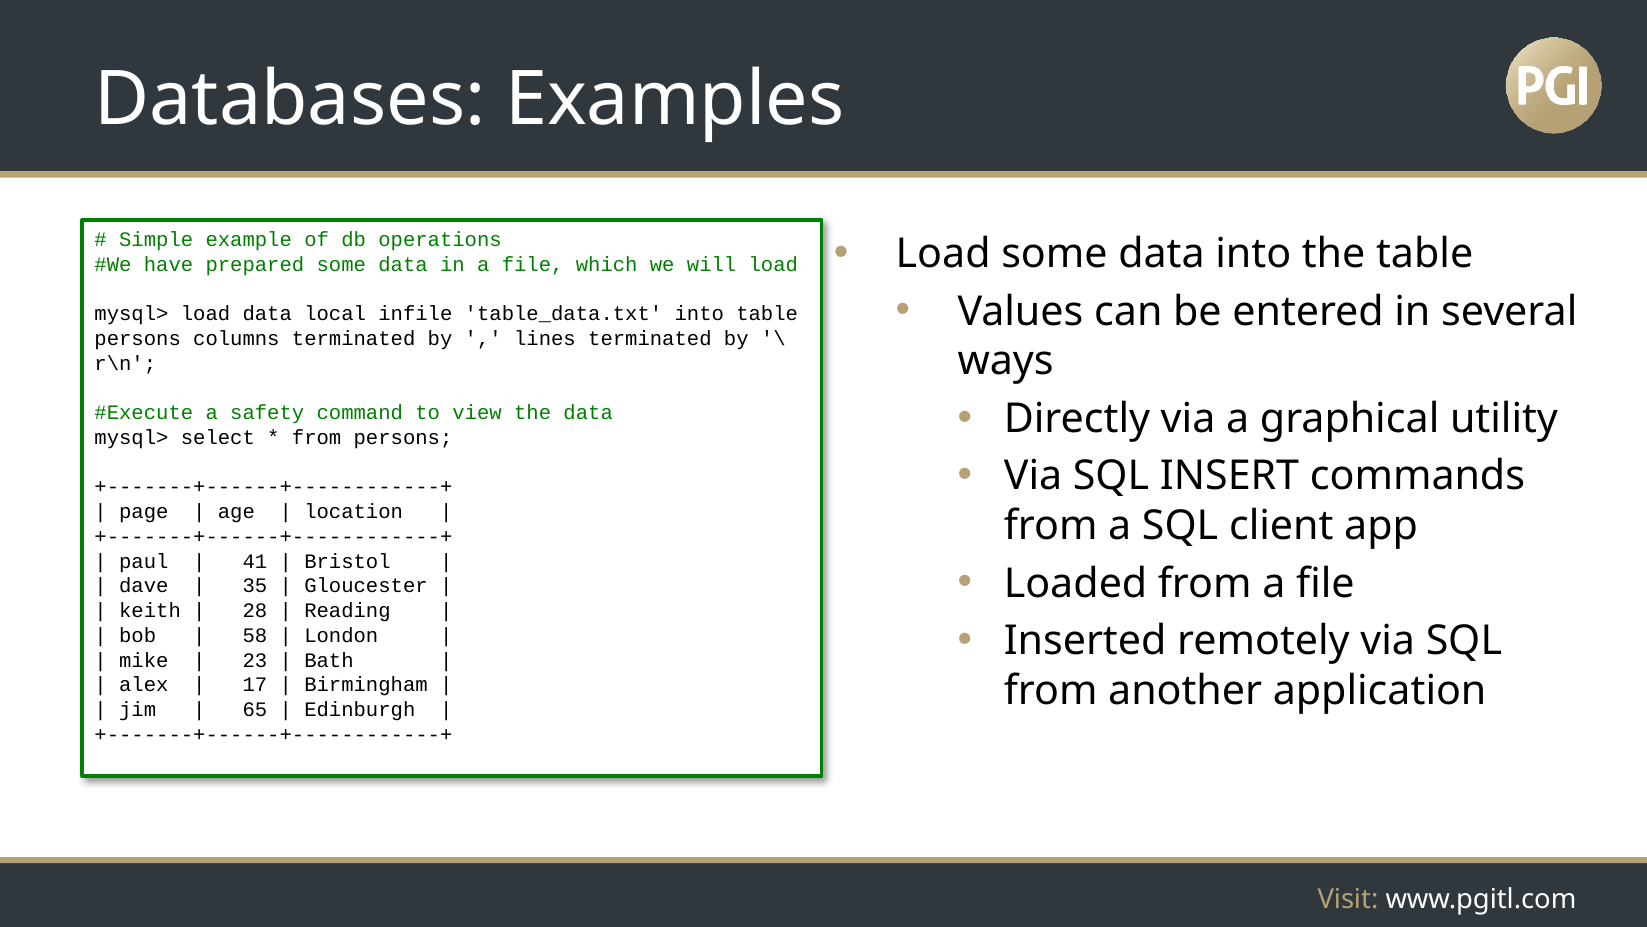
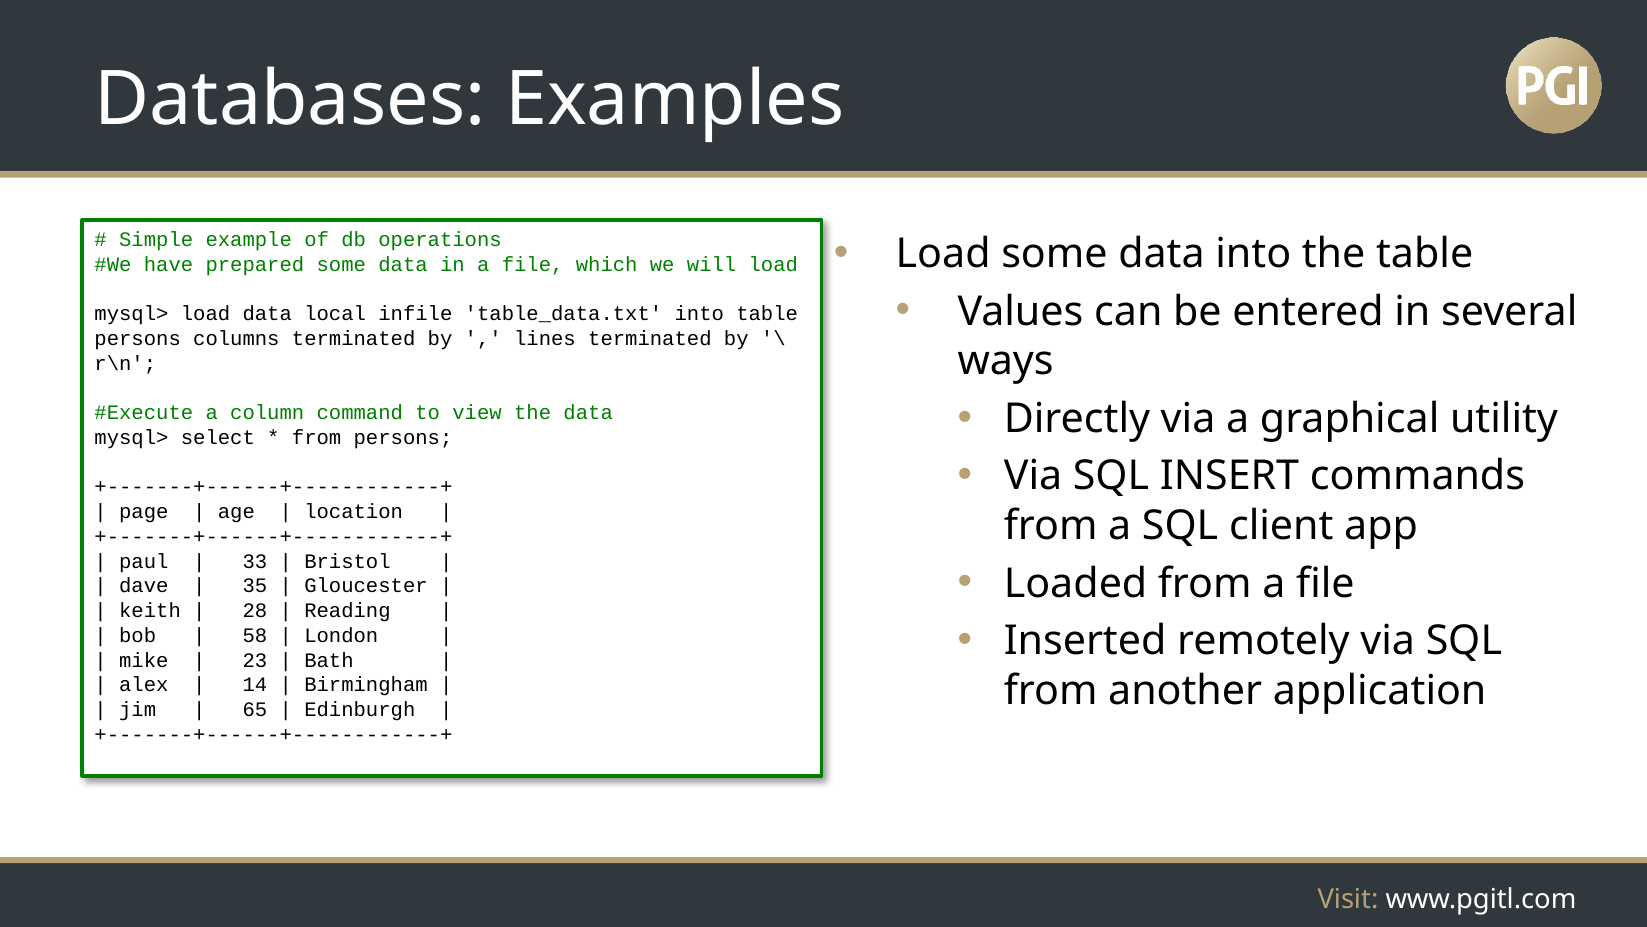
safety: safety -> column (267, 413)
41: 41 -> 33 (255, 561)
17: 17 -> 14 (255, 685)
